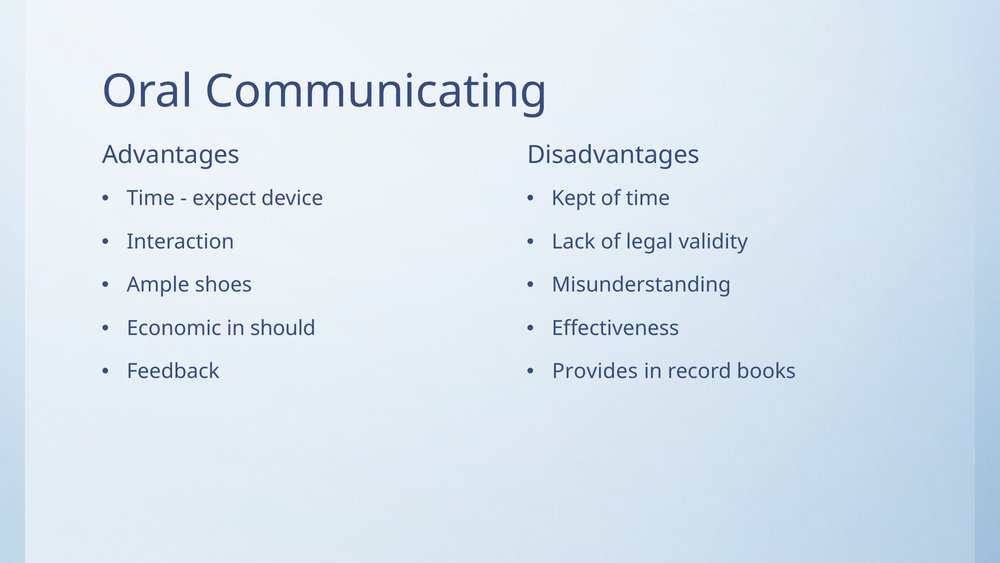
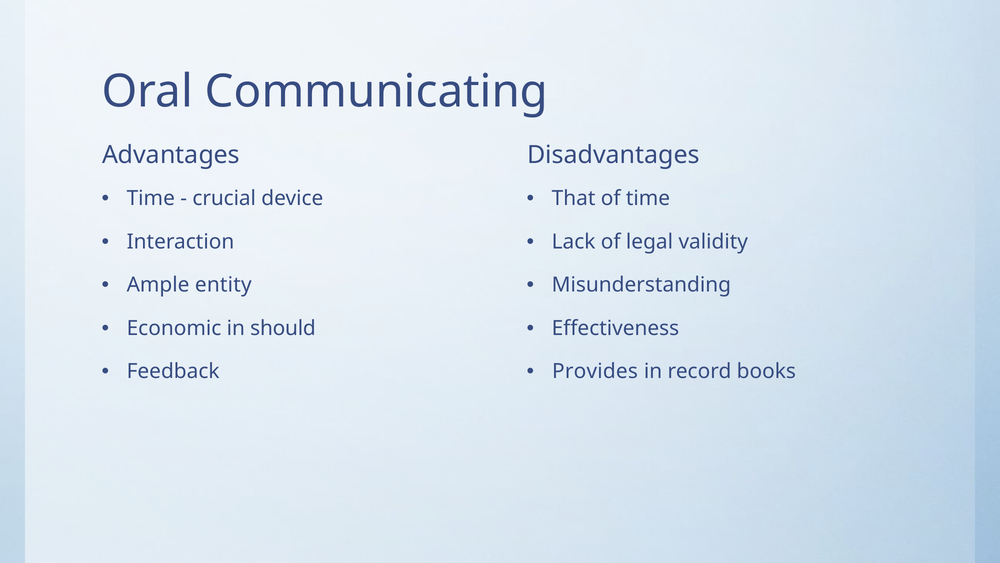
expect: expect -> crucial (224, 198)
Kept: Kept -> That (574, 198)
shoes: shoes -> entity (223, 285)
